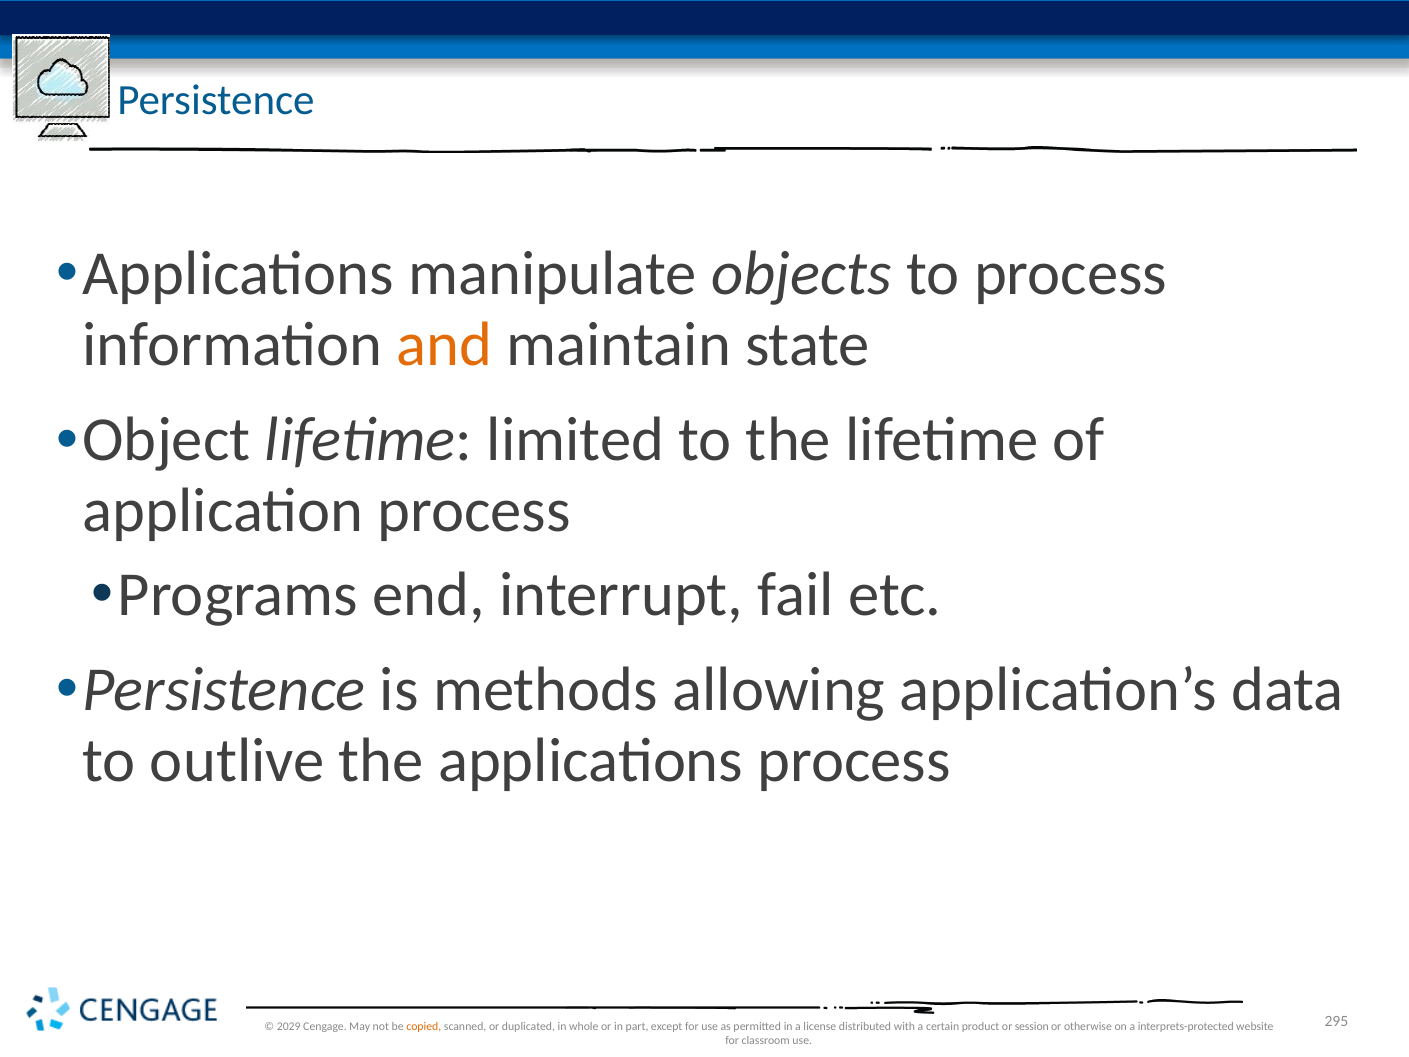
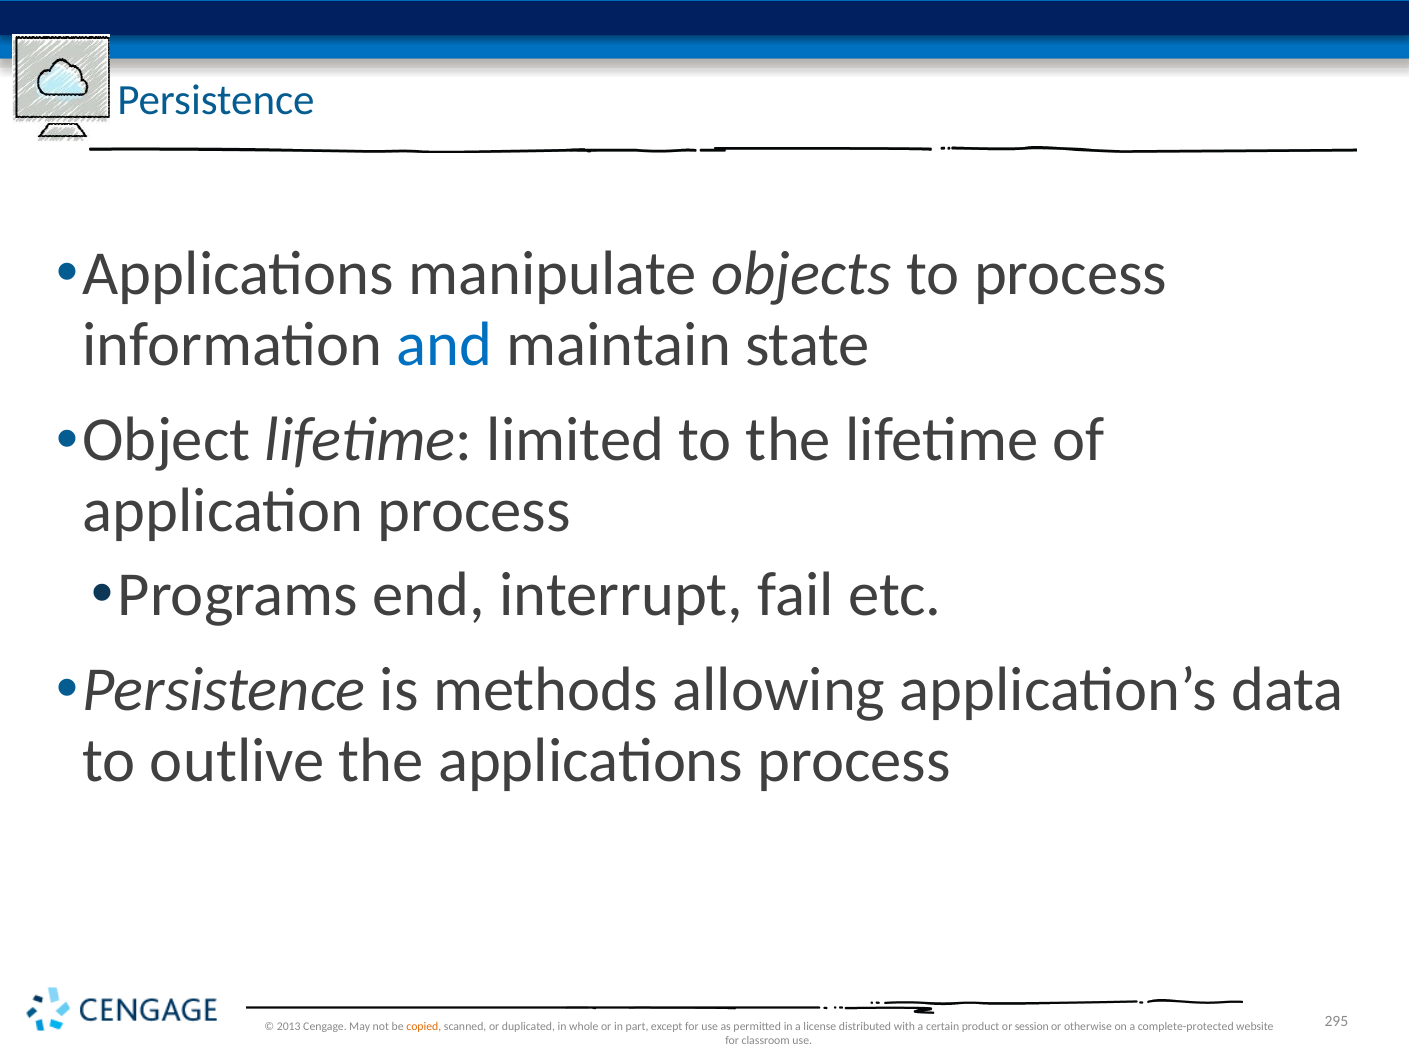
and colour: orange -> blue (444, 345)
2029: 2029 -> 2013 (289, 1026)
interprets-protected: interprets-protected -> complete-protected (1186, 1026)
